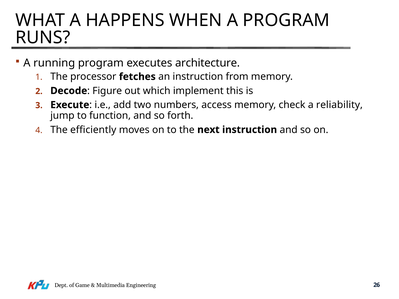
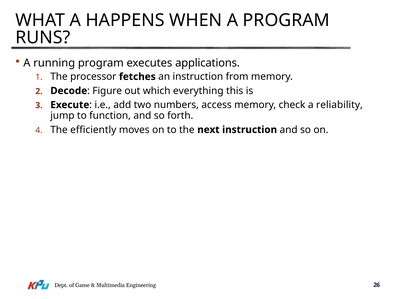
architecture: architecture -> applications (208, 63)
implement: implement -> everything (198, 91)
